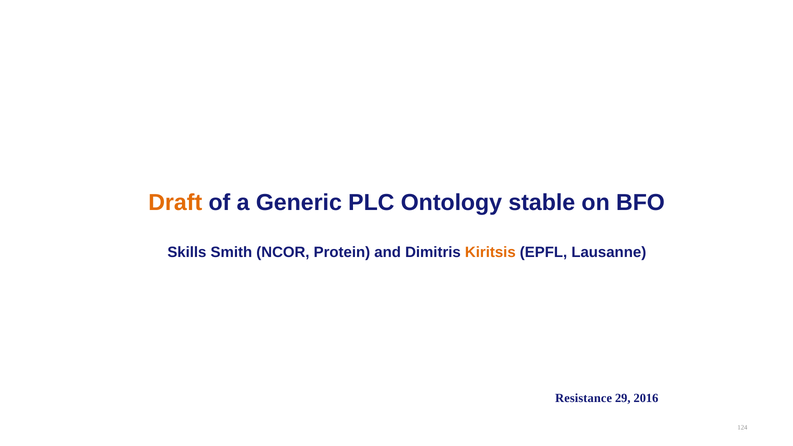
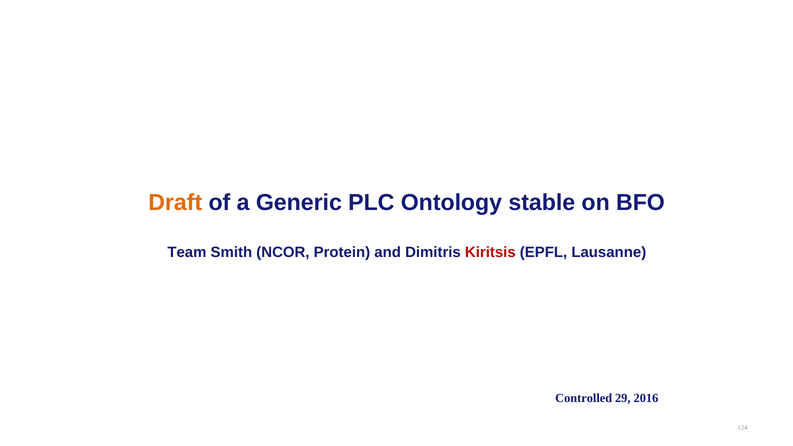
Skills: Skills -> Team (187, 253)
Kiritsis colour: orange -> red (490, 253)
Resistance: Resistance -> Controlled (584, 398)
